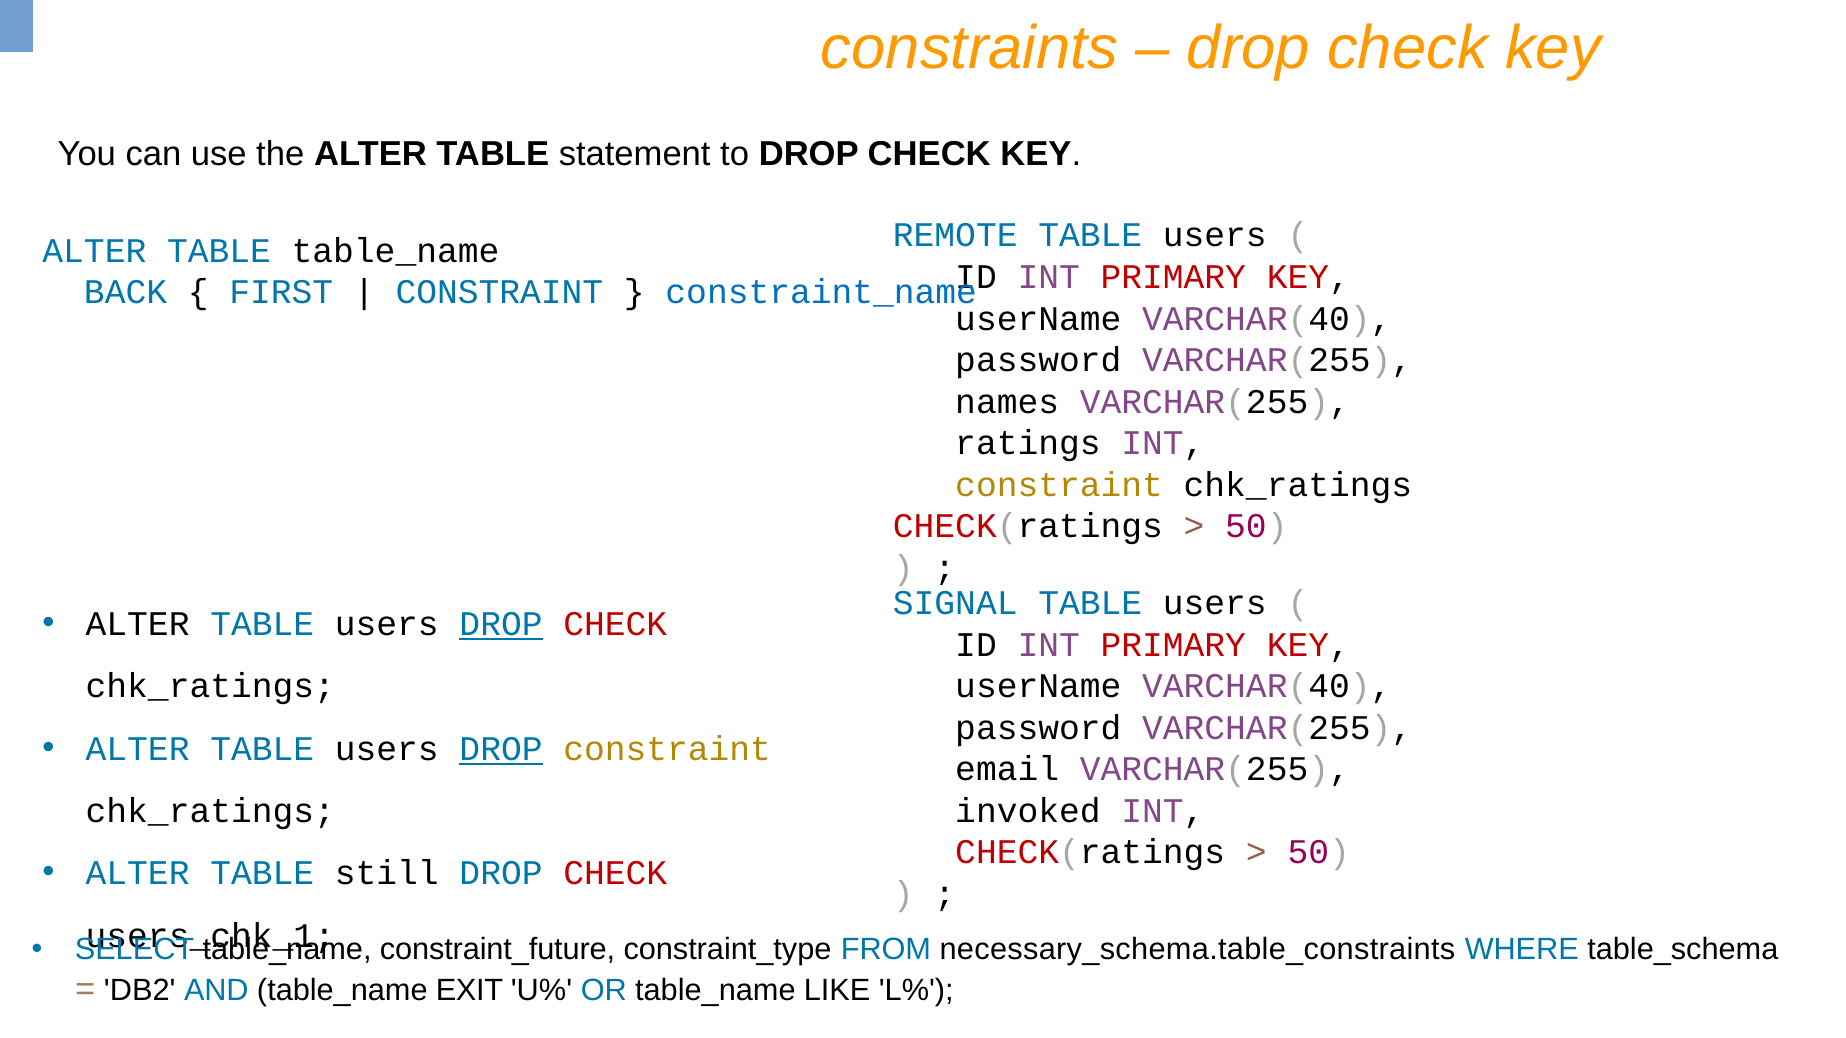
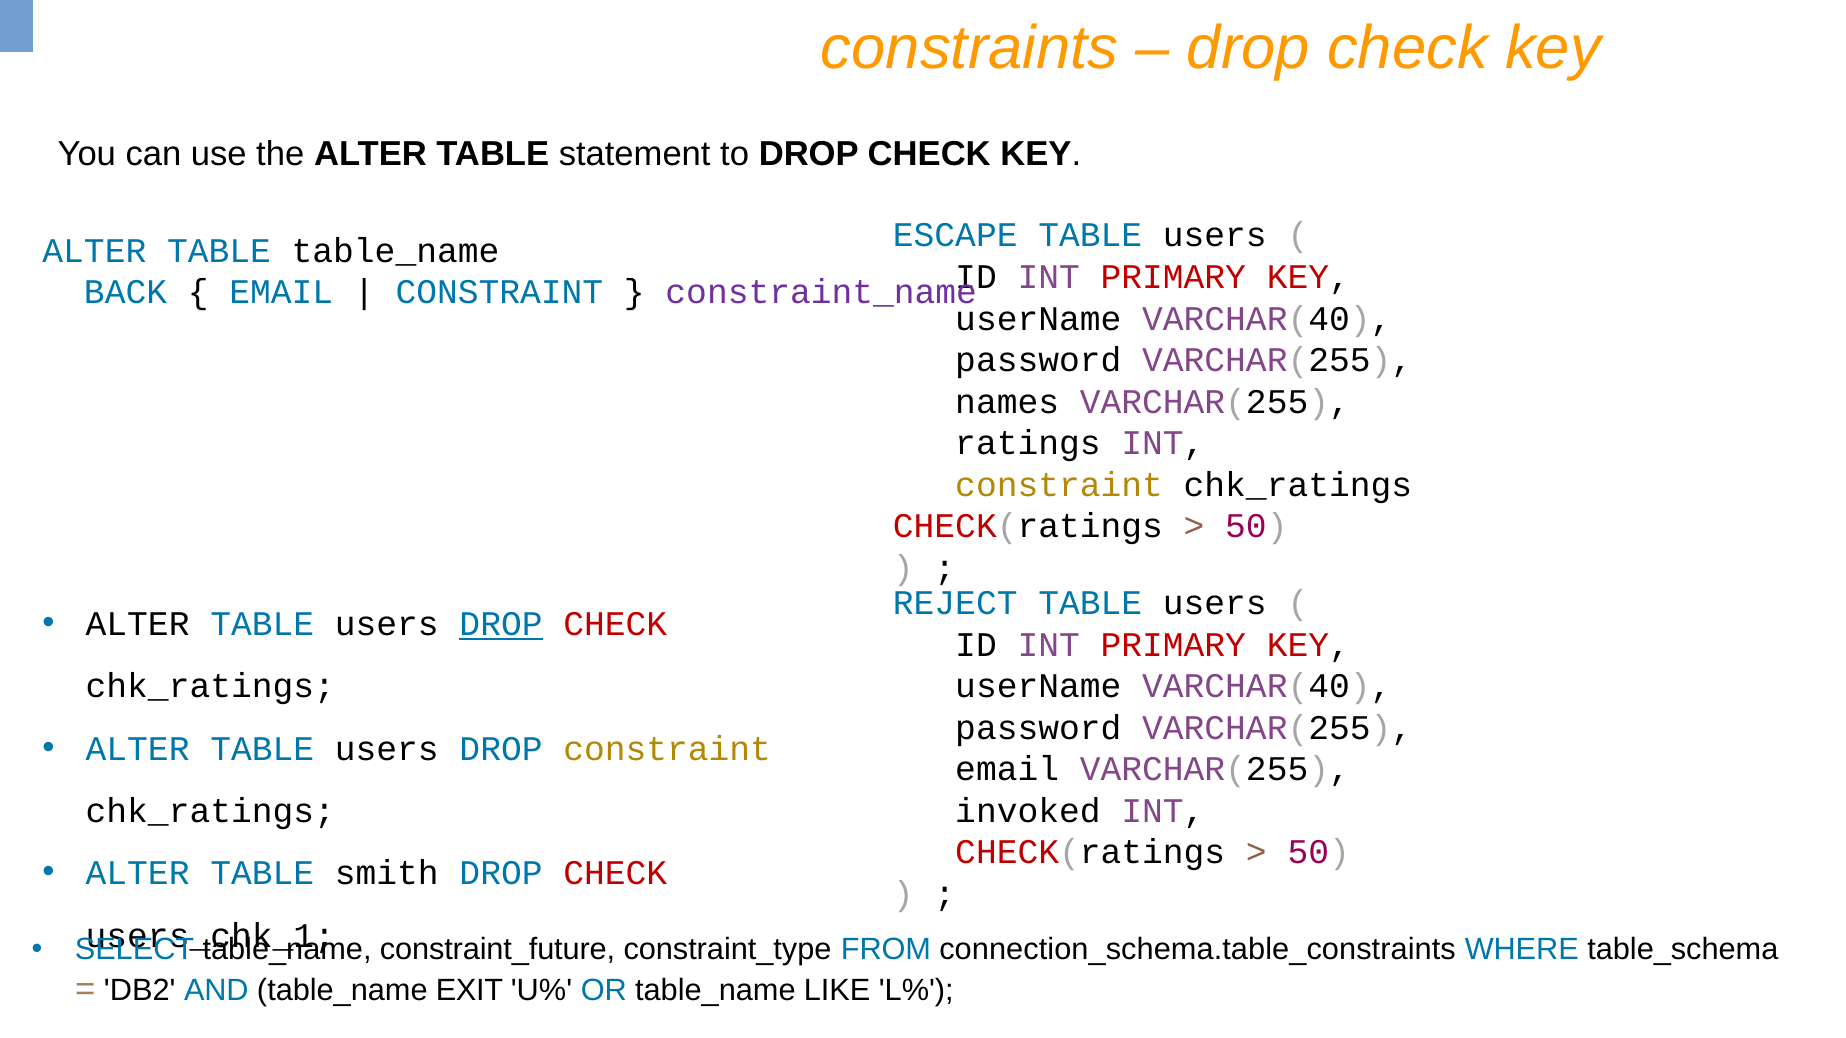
REMOTE: REMOTE -> ESCAPE (955, 236)
FIRST: FIRST -> EMAIL (281, 292)
constraint_name colour: blue -> purple (821, 292)
SIGNAL: SIGNAL -> REJECT (955, 604)
DROP underline: present -> none (501, 749)
still: still -> smith (387, 874)
necessary_schema.table_constraints: necessary_schema.table_constraints -> connection_schema.table_constraints (1198, 950)
